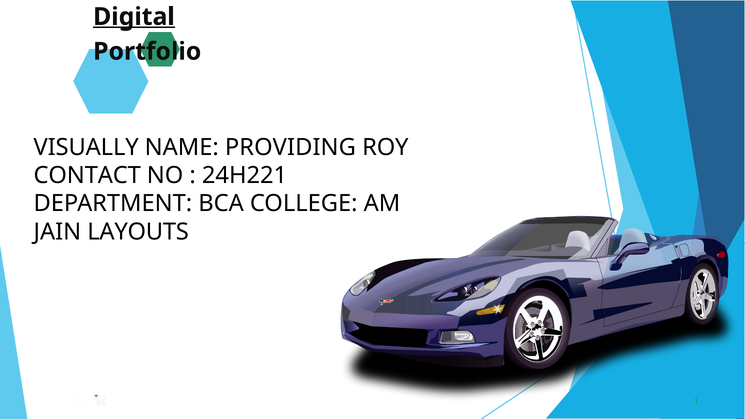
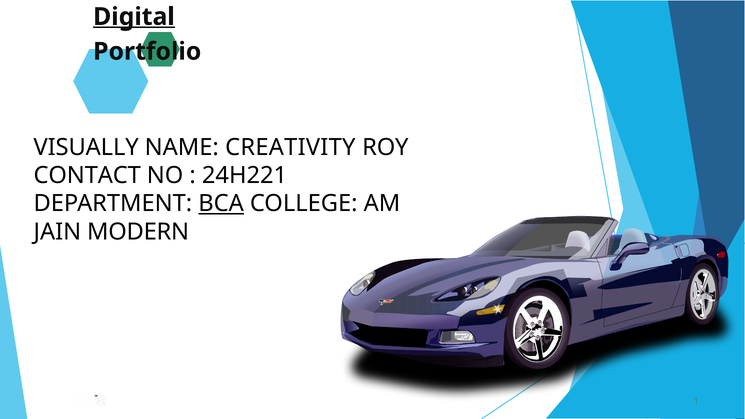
PROVIDING: PROVIDING -> CREATIVITY (290, 147)
BCA underline: none -> present (221, 204)
LAYOUTS: LAYOUTS -> MODERN (138, 232)
